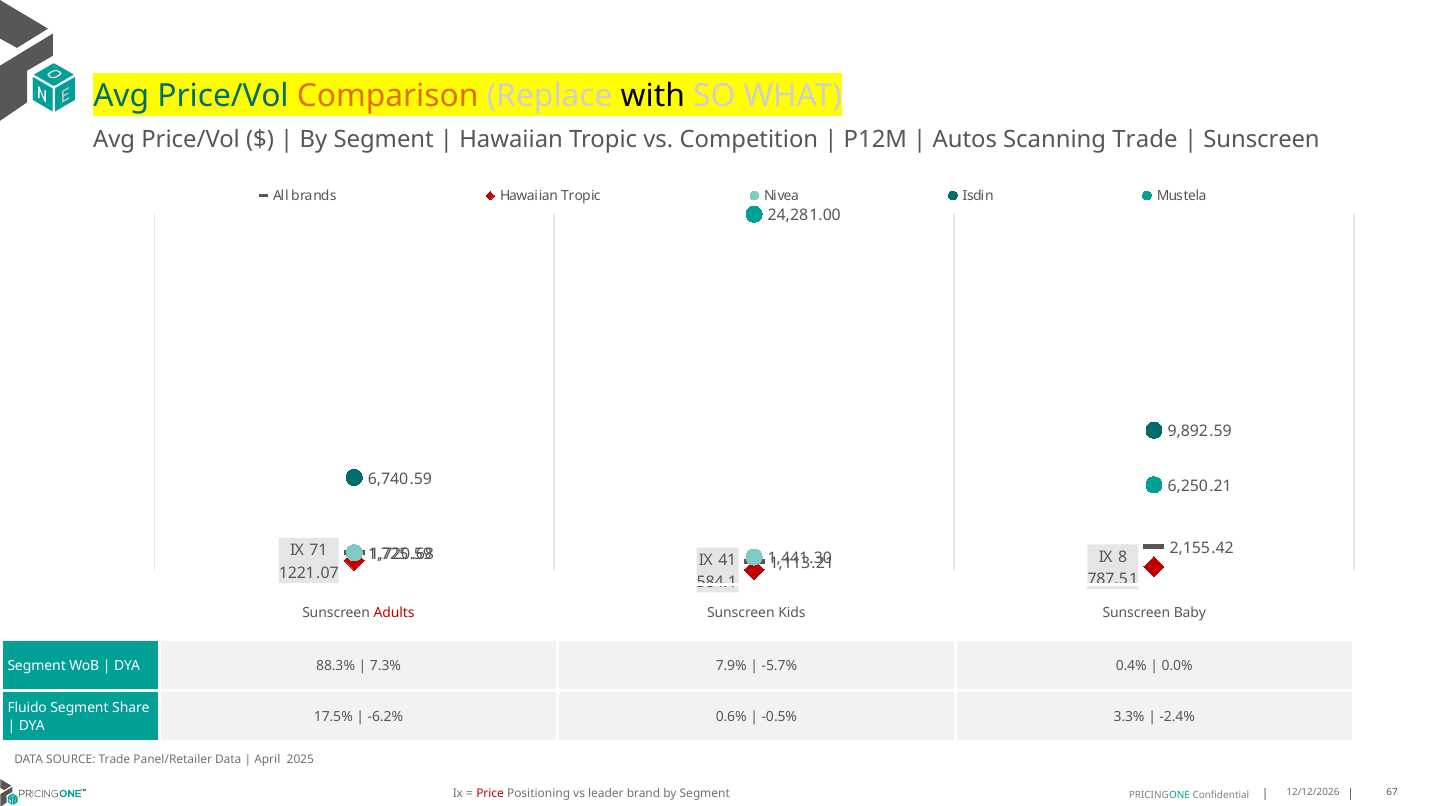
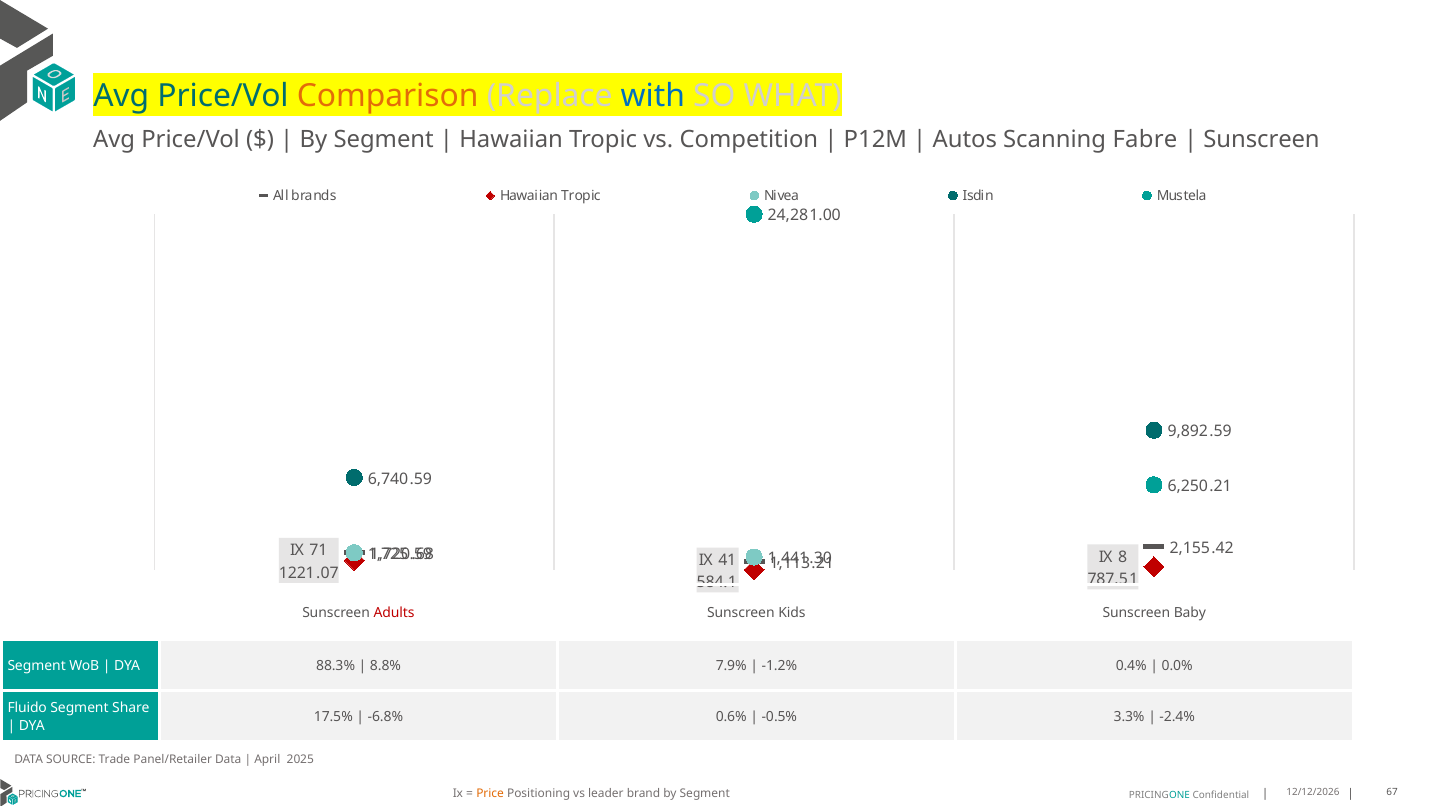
with colour: black -> blue (653, 96)
Scanning Trade: Trade -> Fabre (1145, 140)
7.3%: 7.3% -> 8.8% (385, 666)
-5.7%: -5.7% -> -1.2% (779, 666)
-6.2%: -6.2% -> -6.8% (385, 717)
Price colour: red -> orange (490, 793)
